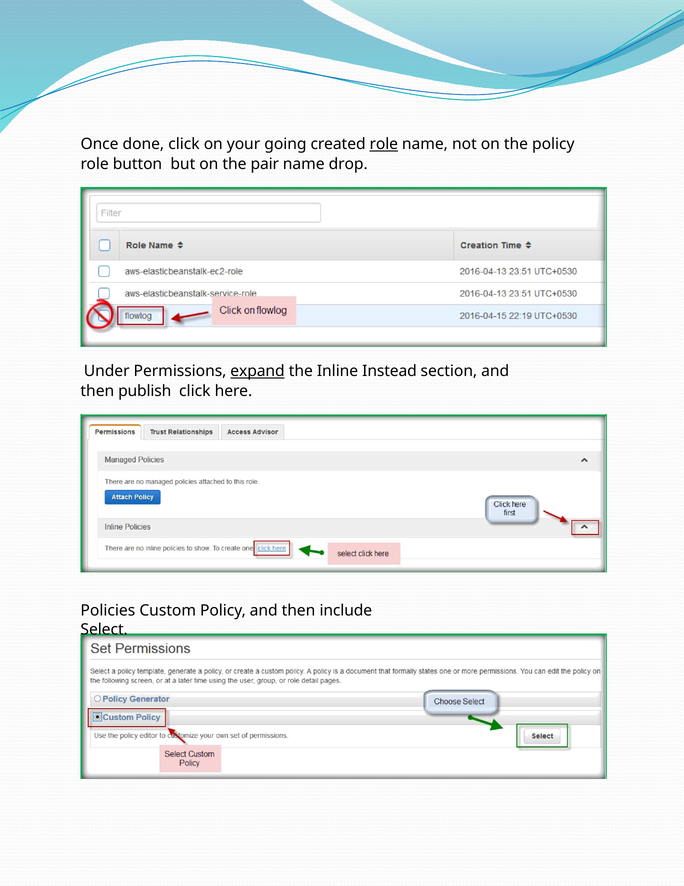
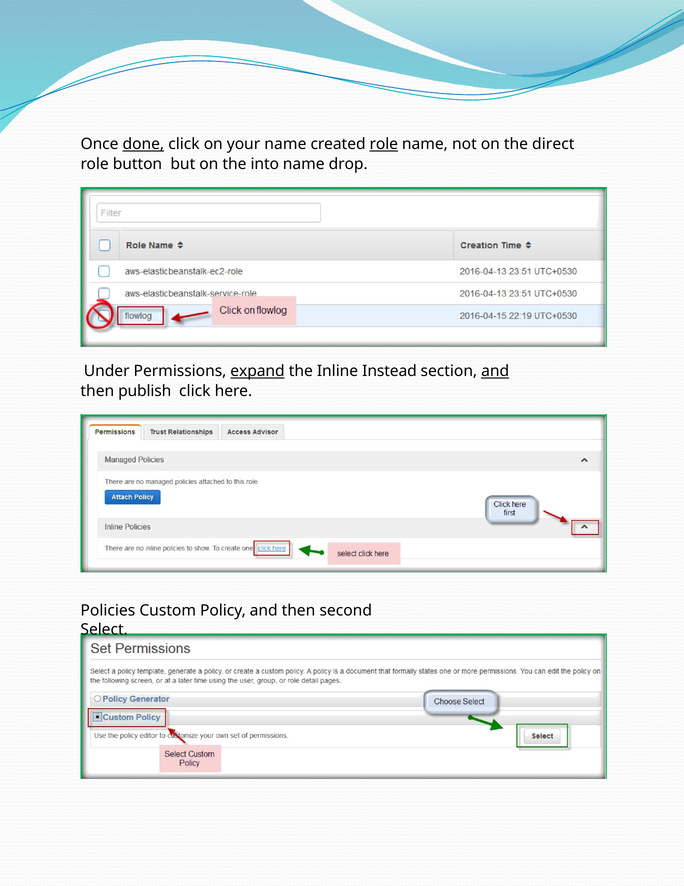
done underline: none -> present (143, 144)
your going: going -> name (285, 144)
the policy: policy -> direct (553, 144)
pair: pair -> into (265, 164)
and underline: none -> present (495, 371)
include: include -> second (346, 610)
